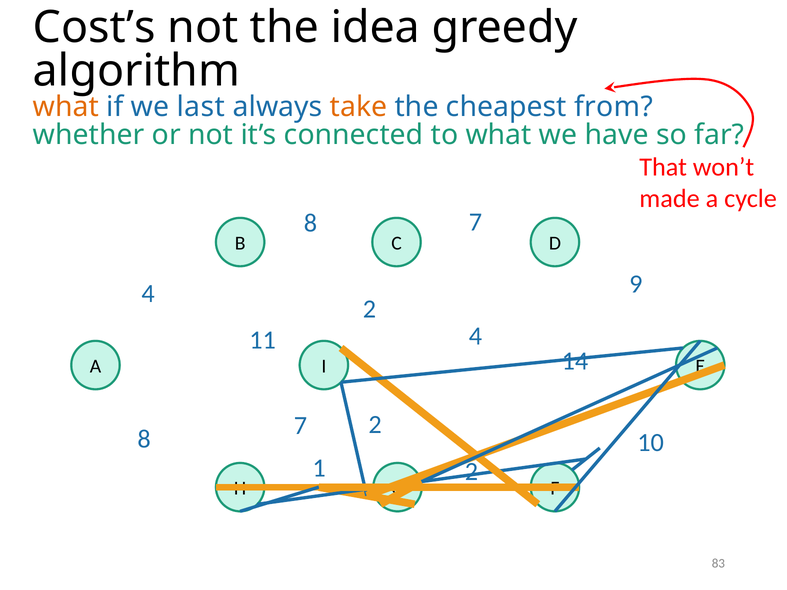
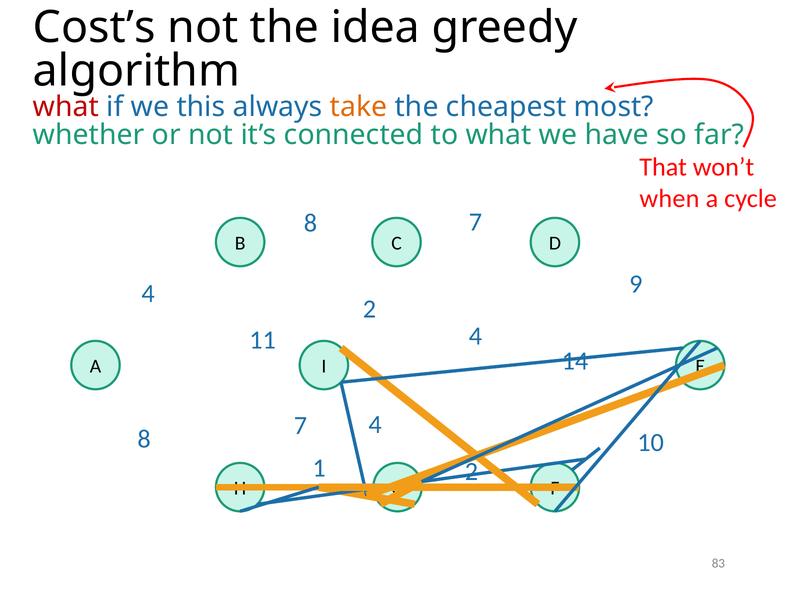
what colour: orange -> red (66, 107)
last: last -> this (201, 107)
from: from -> most (614, 107)
made: made -> when (669, 199)
7 2: 2 -> 4 (375, 425)
